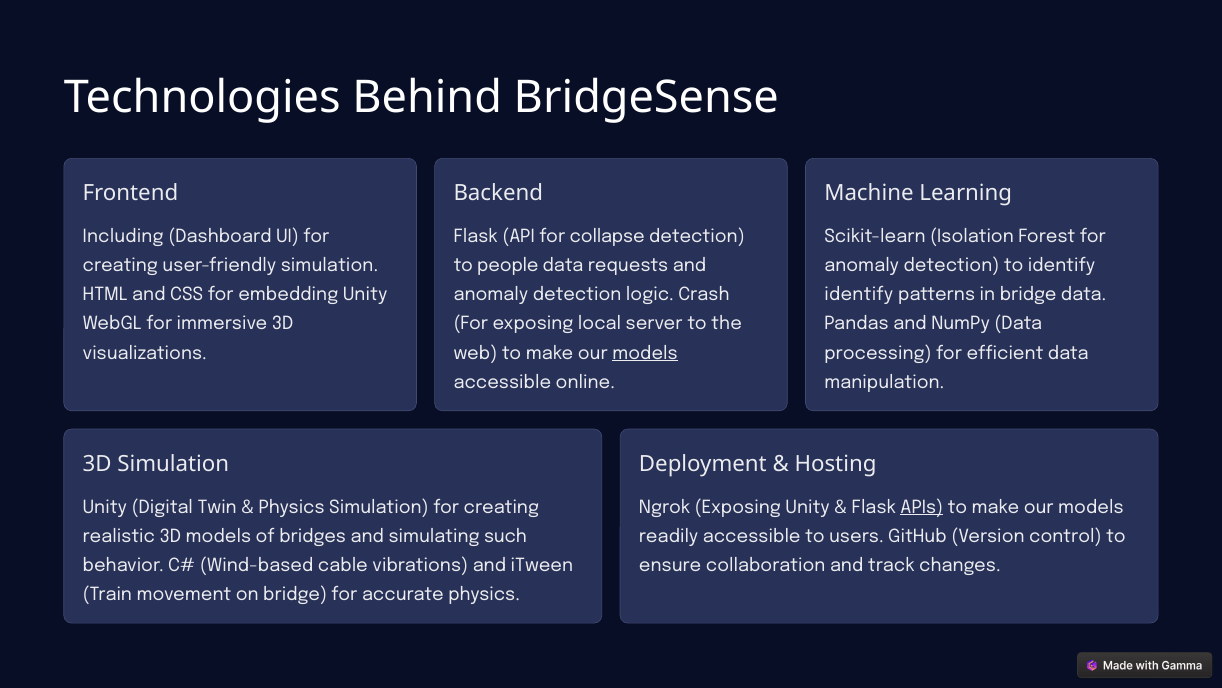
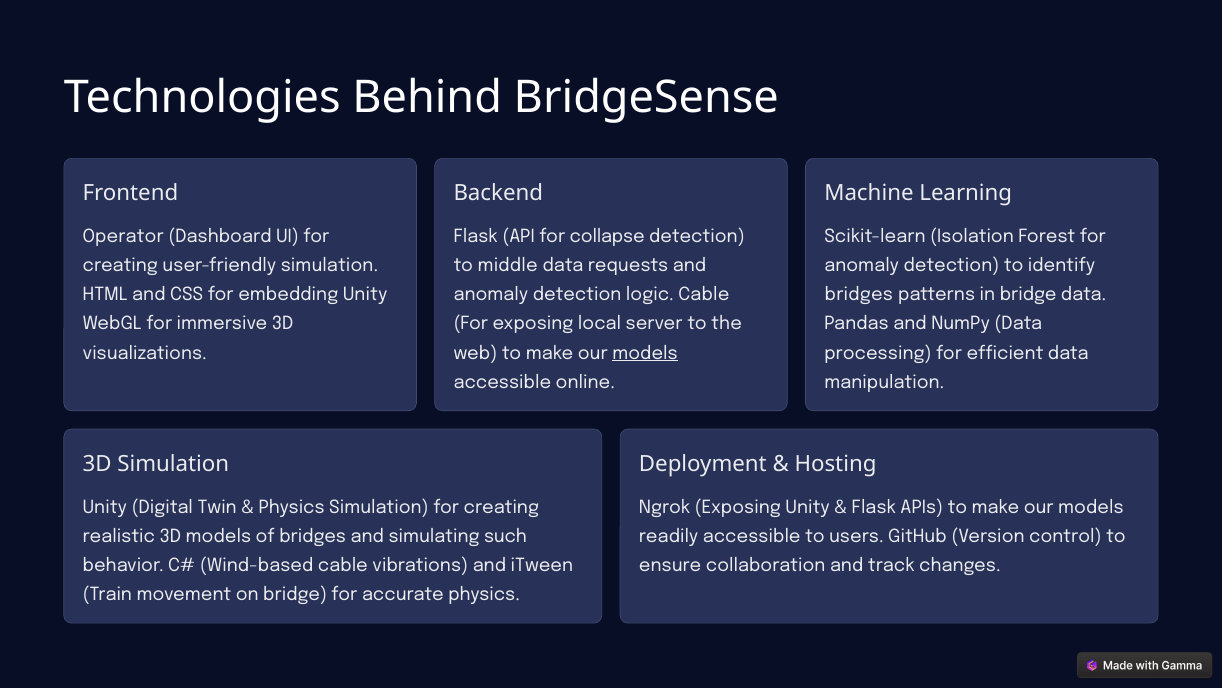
Including: Including -> Operator (123, 236)
people: people -> middle (508, 265)
logic Crash: Crash -> Cable (704, 294)
identify: identify -> bridges (859, 294)
APIs underline: present -> none (922, 507)
